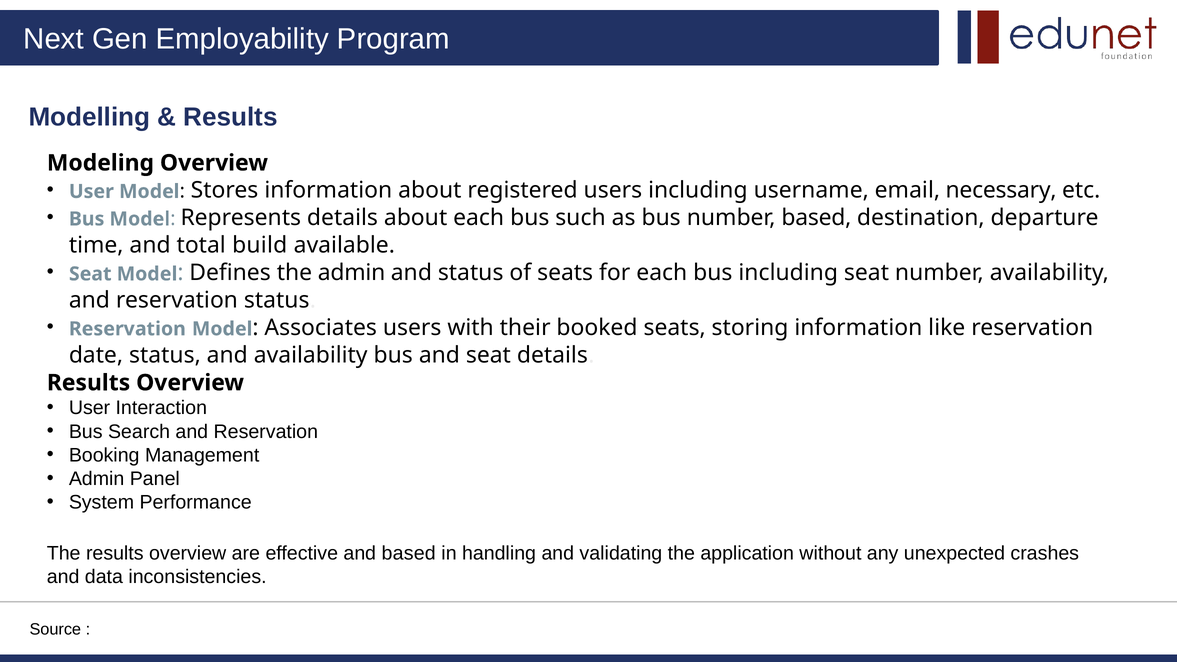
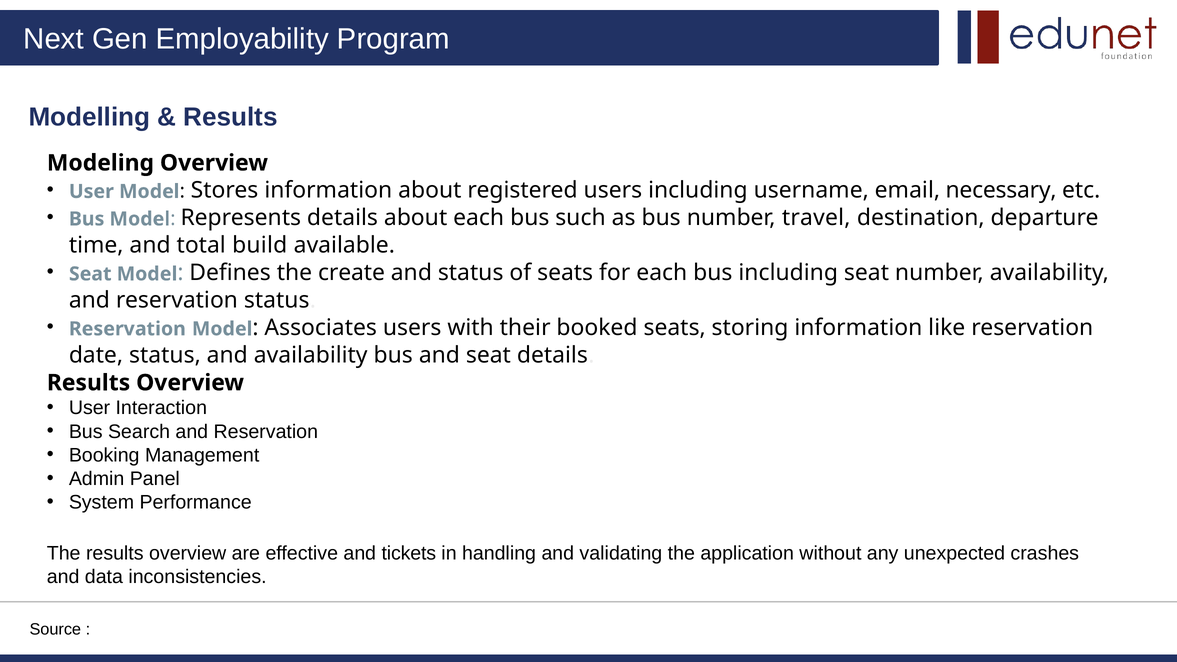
number based: based -> travel (816, 218)
the admin: admin -> create (352, 273)
and based: based -> tickets (409, 553)
